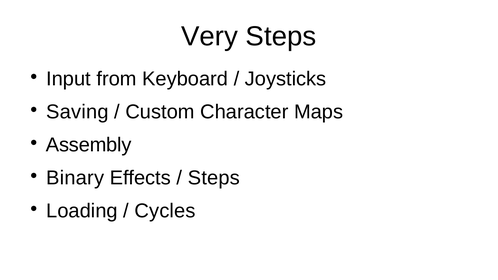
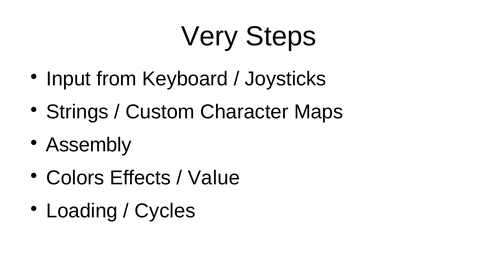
Saving: Saving -> Strings (77, 112)
Binary: Binary -> Colors (75, 178)
Steps: Steps -> Value (214, 178)
